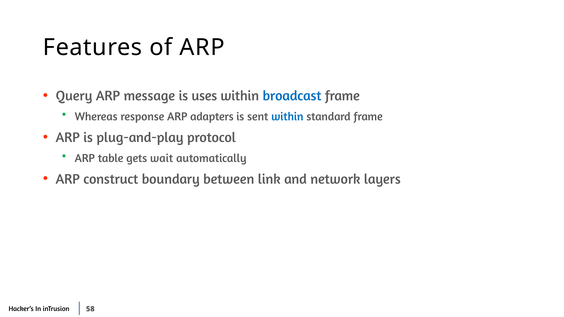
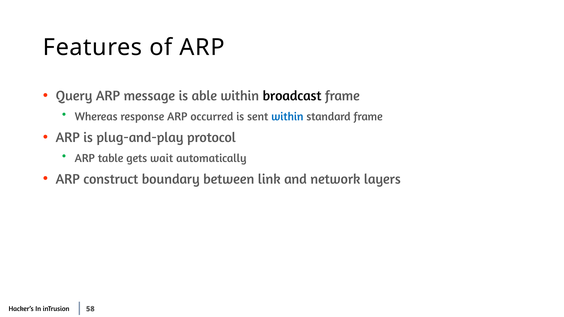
uses: uses -> able (204, 96)
broadcast colour: blue -> black (292, 96)
adapters: adapters -> occurred (212, 117)
